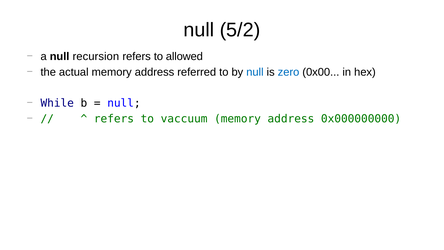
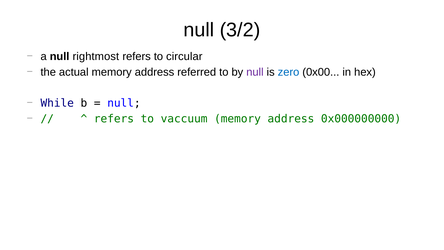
5/2: 5/2 -> 3/2 (240, 30)
recursion: recursion -> rightmost (96, 56)
allowed: allowed -> circular (184, 56)
null colour: blue -> purple (255, 72)
